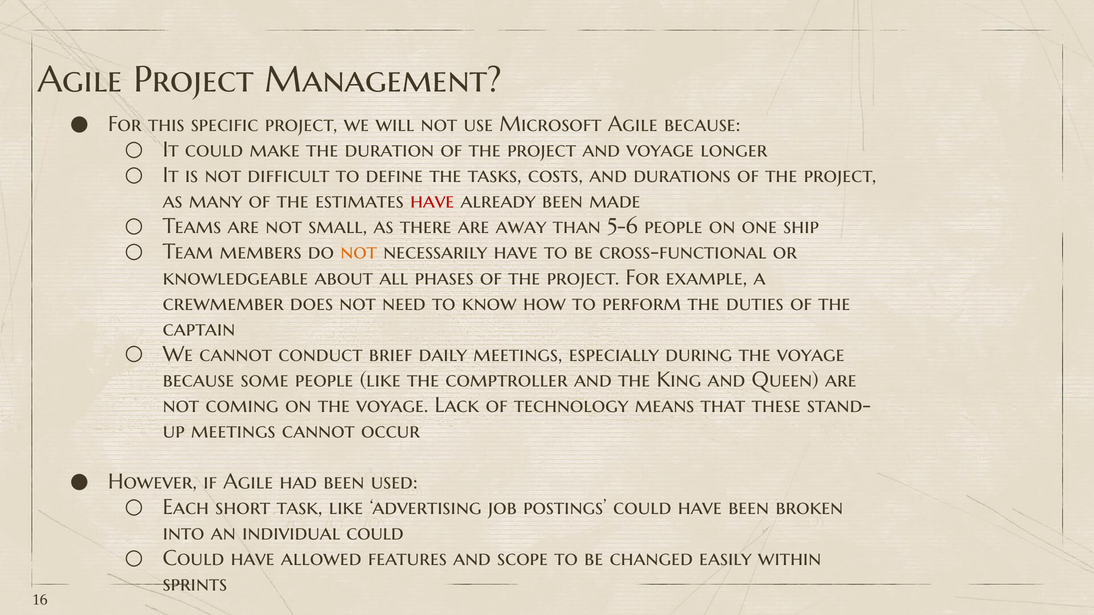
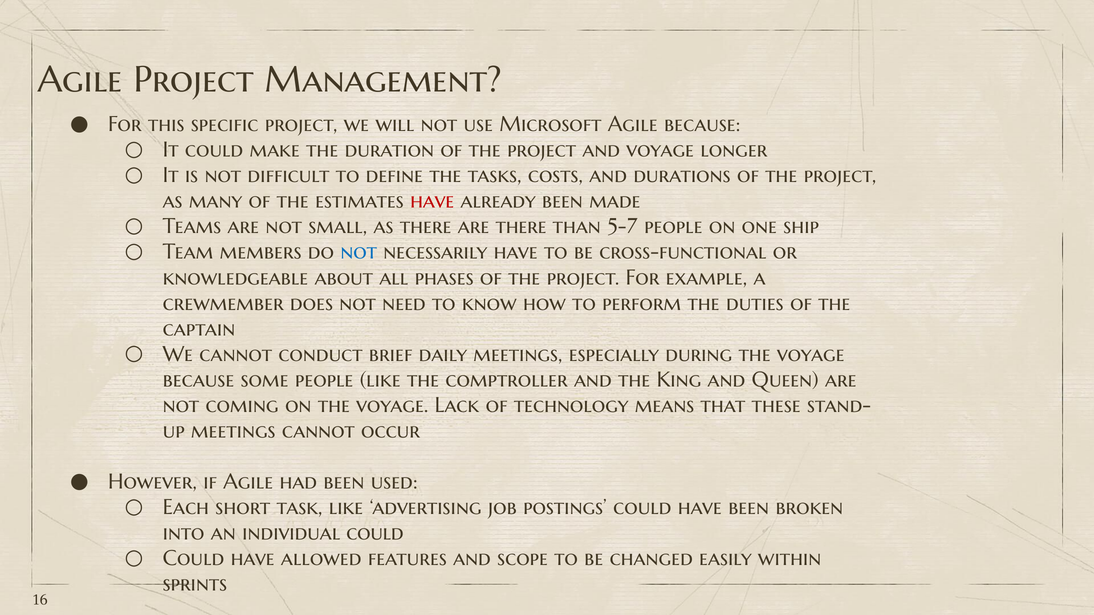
are away: away -> there (521, 227)
5-6: 5-6 -> 5-7 (622, 227)
not colour: orange -> blue (359, 252)
